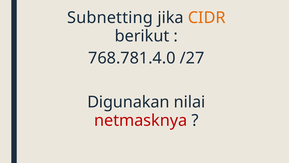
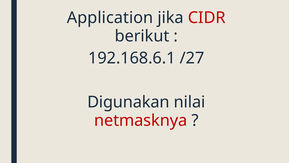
Subnetting: Subnetting -> Application (110, 18)
CIDR colour: orange -> red (207, 18)
768.781.4.0: 768.781.4.0 -> 192.168.6.1 (132, 58)
